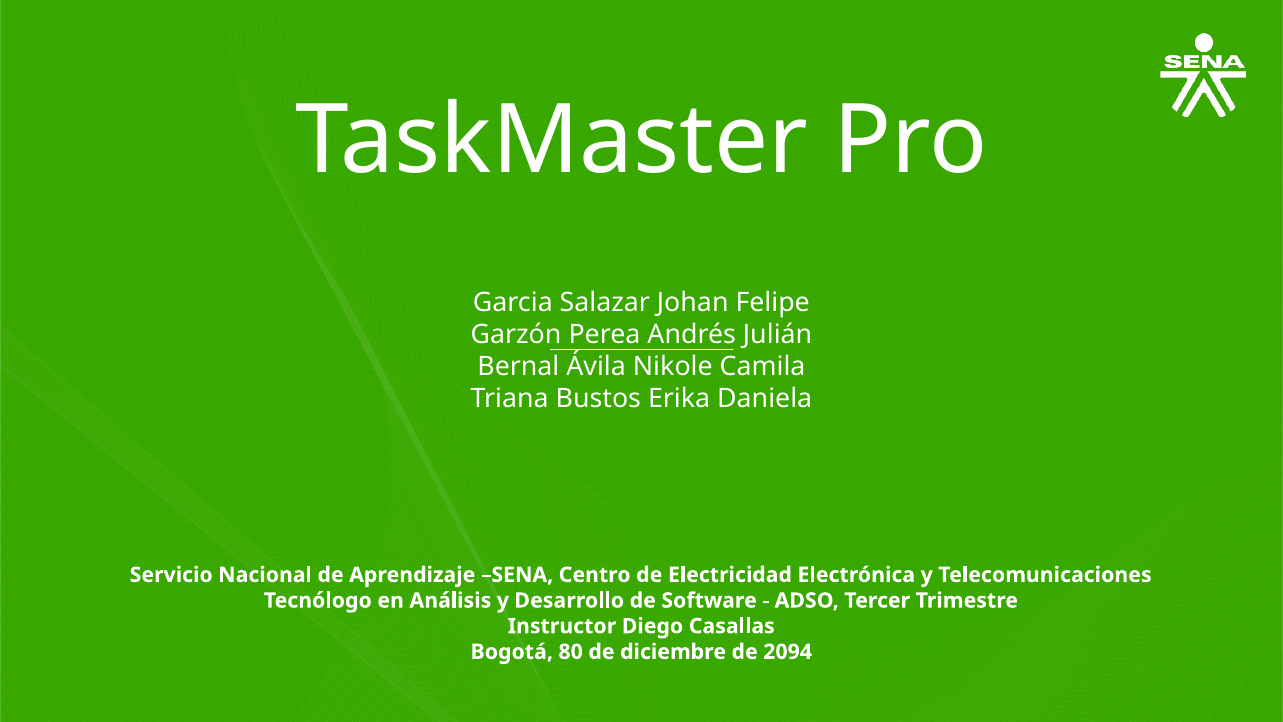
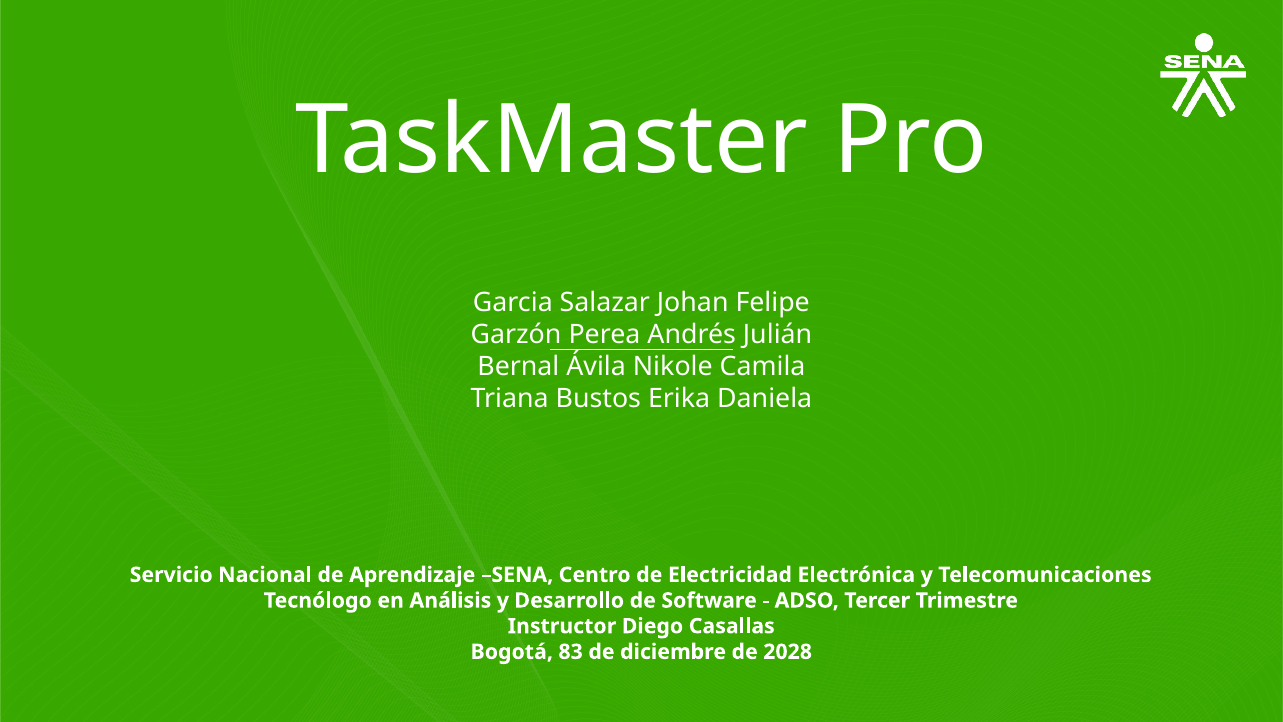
80: 80 -> 83 (571, 652)
2094: 2094 -> 2028 (788, 652)
